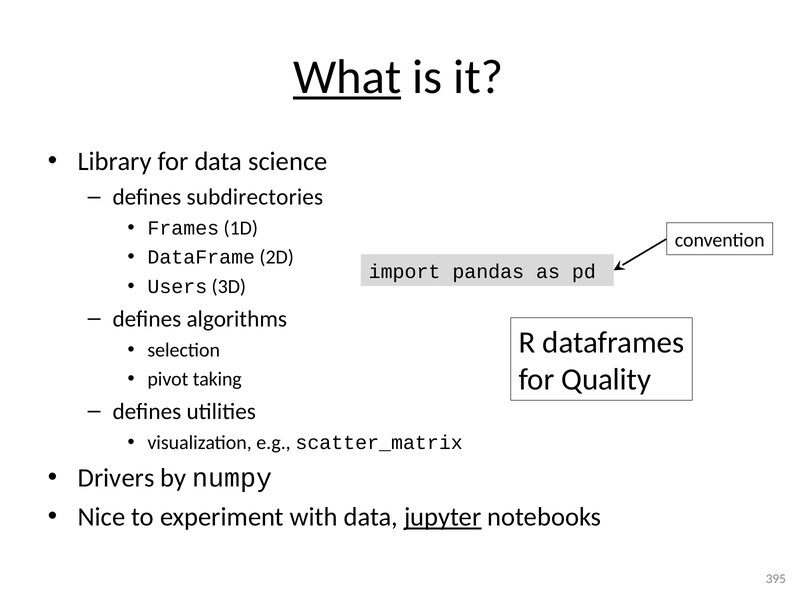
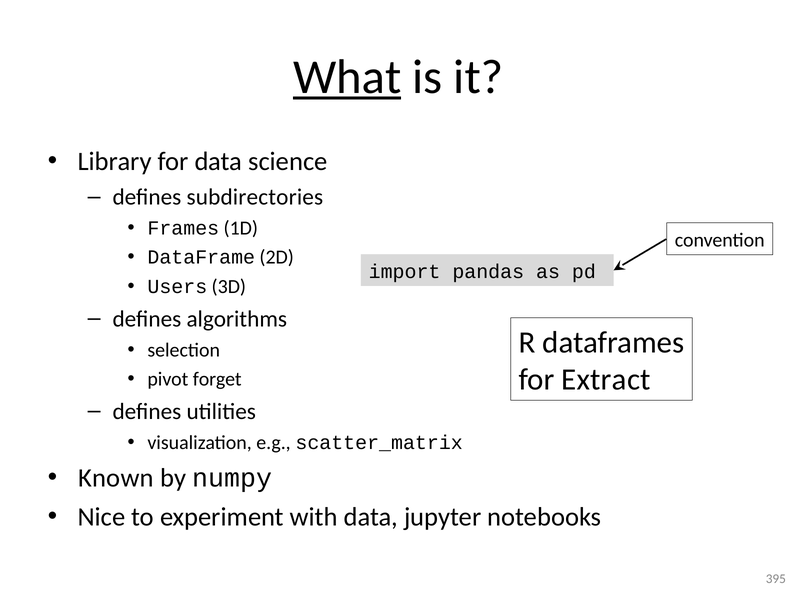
Quality: Quality -> Extract (606, 380)
taking: taking -> forget (217, 379)
Drivers: Drivers -> Known (116, 478)
jupyter underline: present -> none (443, 517)
